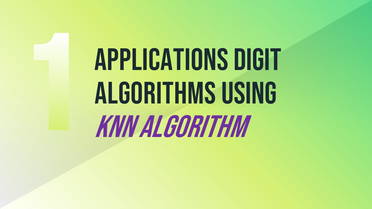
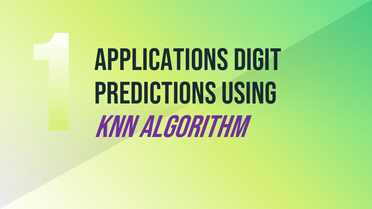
ALGORITHMS: ALGORITHMS -> PREDICTIONS (155, 94)
